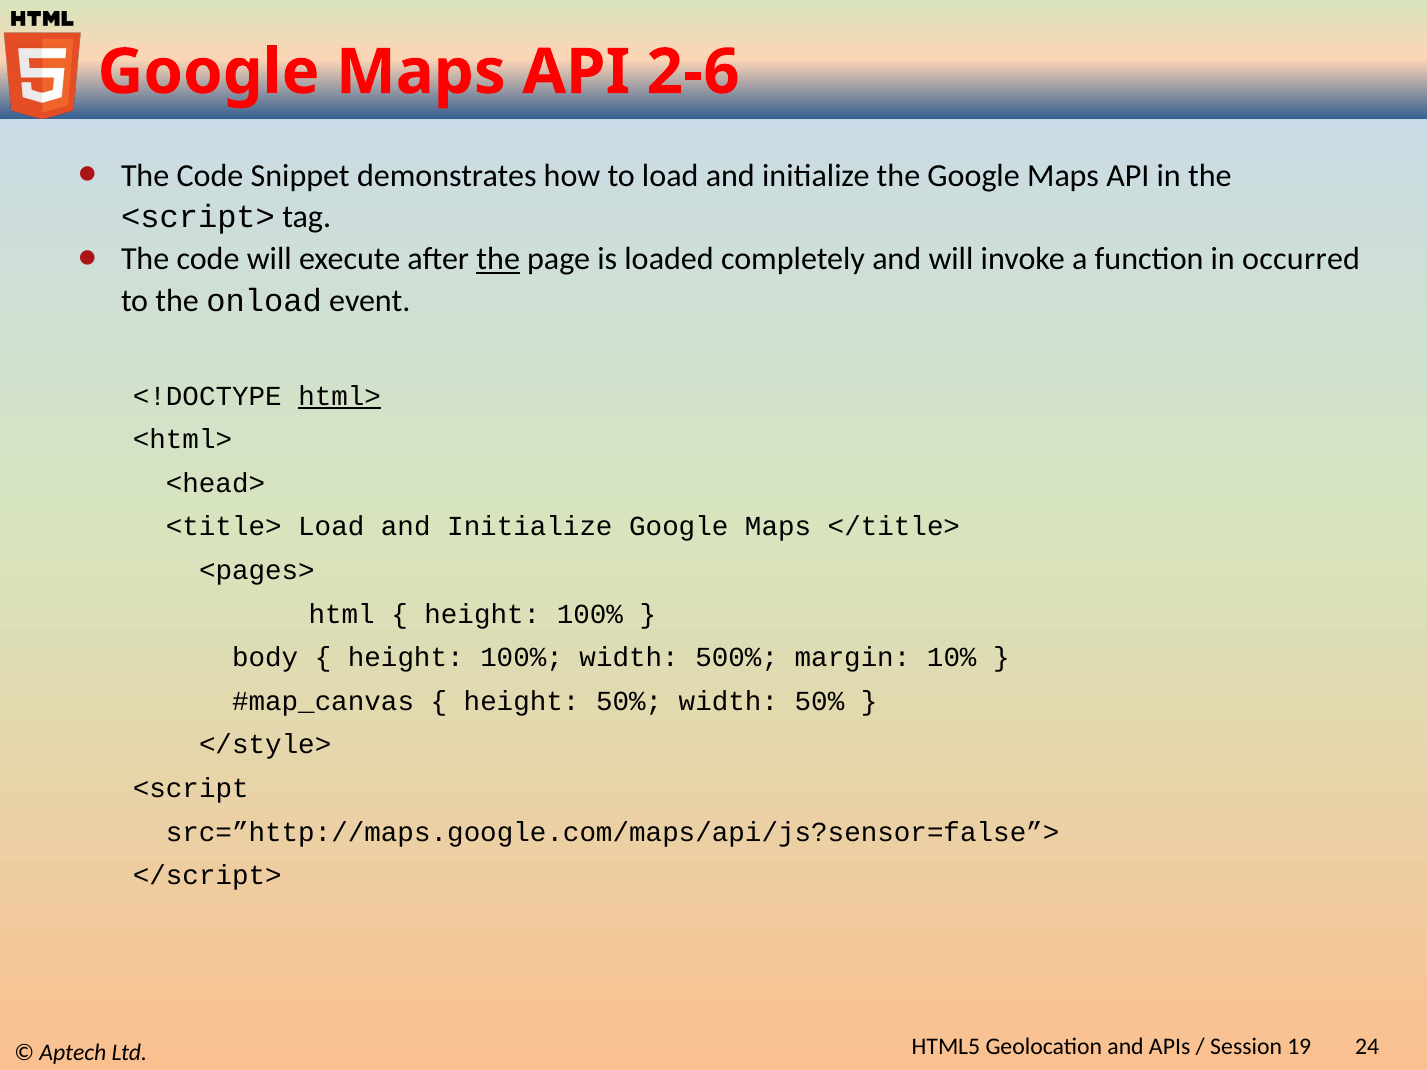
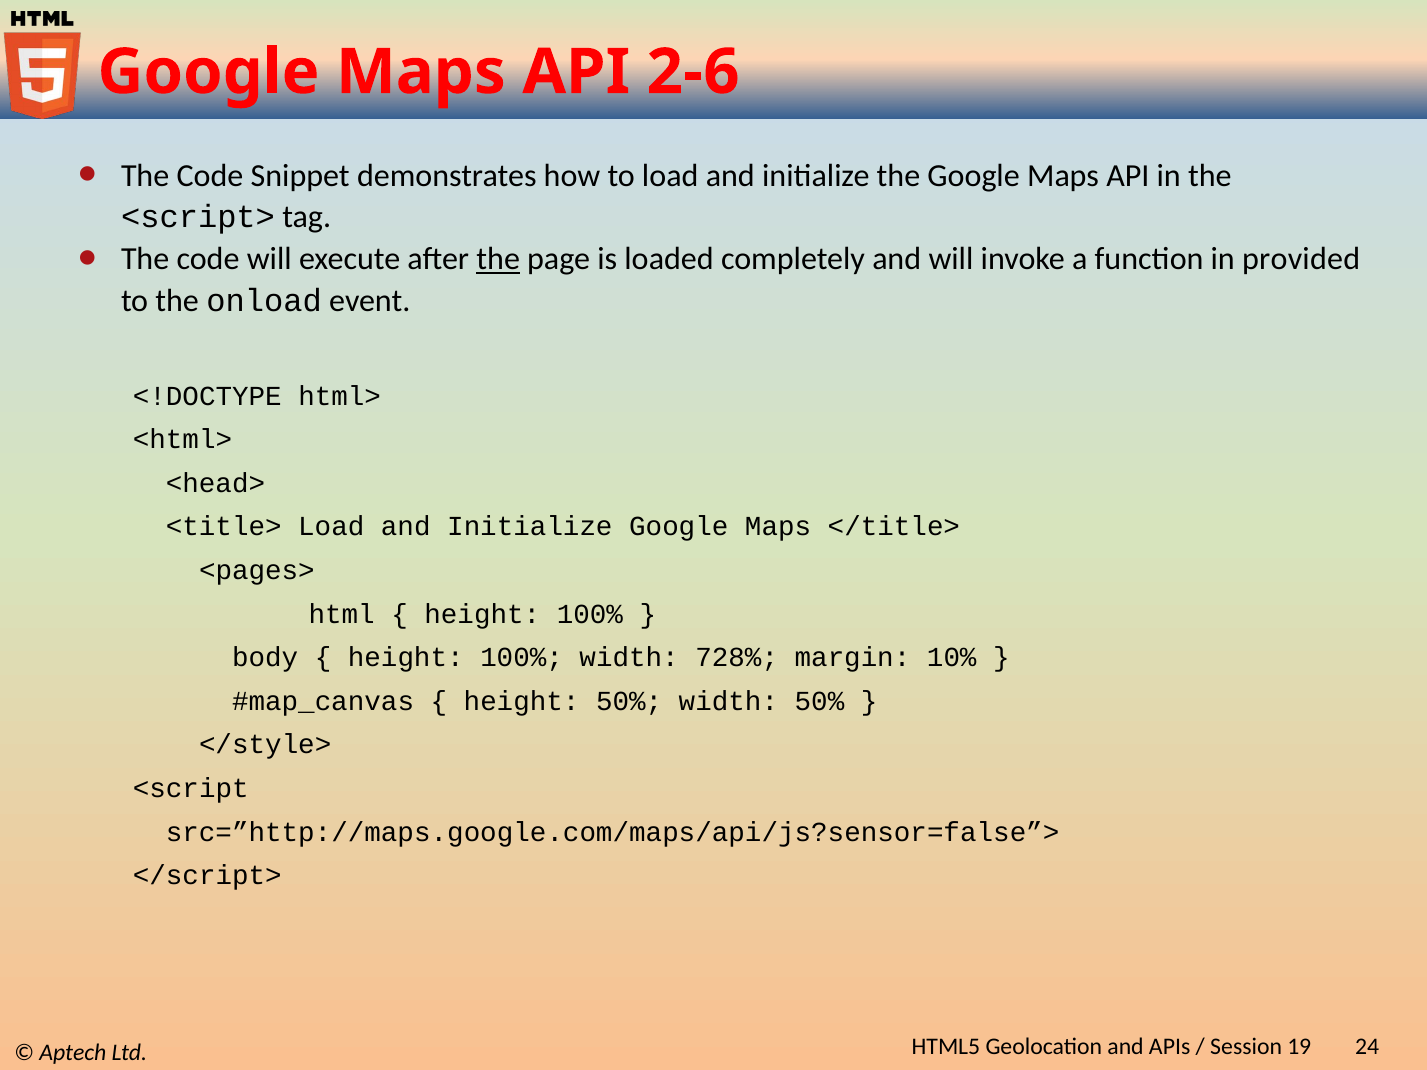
occurred: occurred -> provided (1301, 259)
html> underline: present -> none (340, 396)
500%: 500% -> 728% (737, 658)
